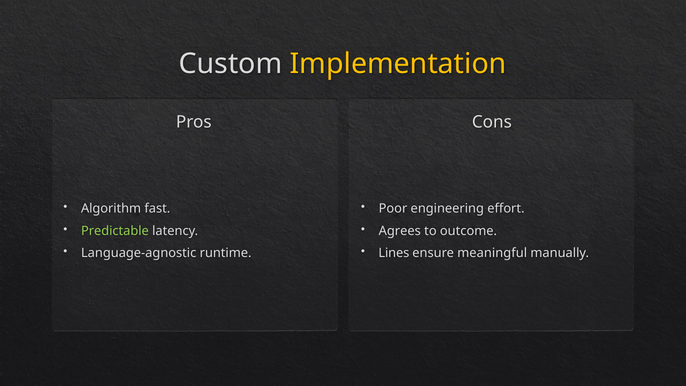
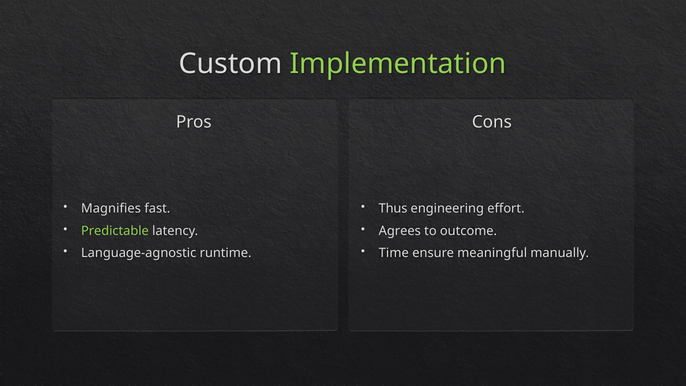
Implementation colour: yellow -> light green (398, 64)
Algorithm: Algorithm -> Magnifies (111, 208)
Poor: Poor -> Thus (393, 208)
Lines: Lines -> Time (394, 253)
